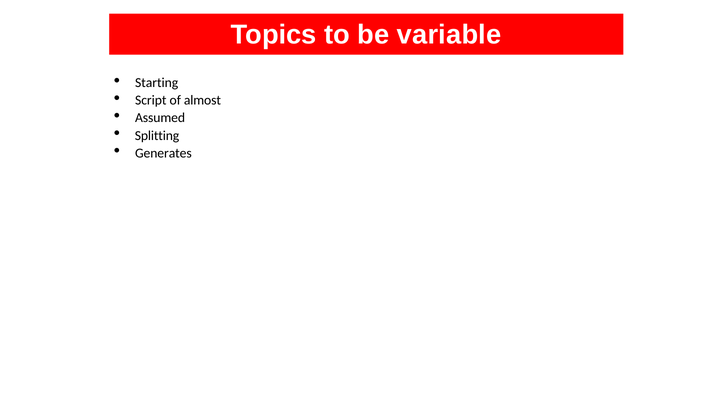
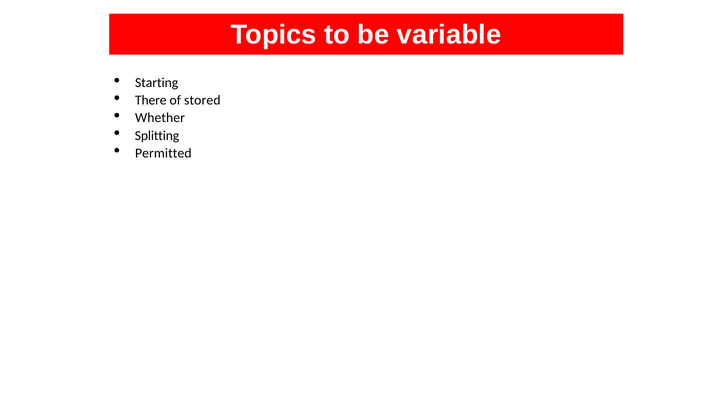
Script: Script -> There (151, 100)
almost: almost -> stored (202, 100)
Assumed: Assumed -> Whether (160, 118)
Generates: Generates -> Permitted (163, 153)
